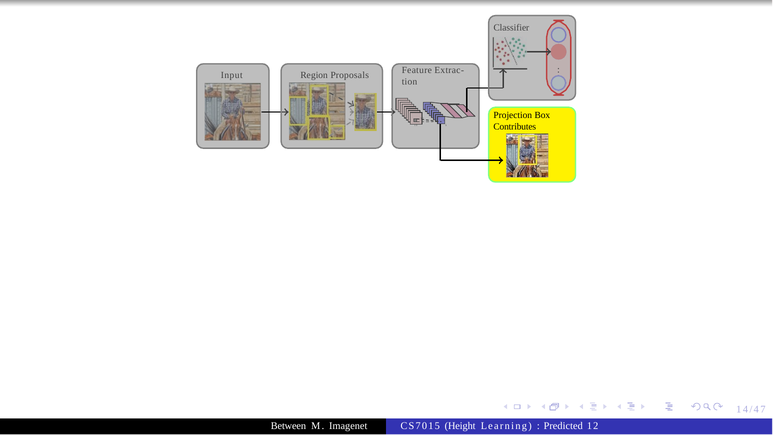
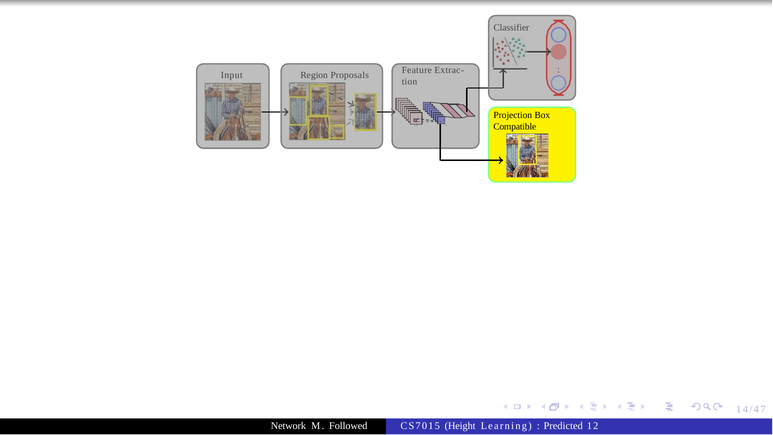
Contributes: Contributes -> Compatible (515, 127)
Between: Between -> Network (288, 426)
Imagenet: Imagenet -> Followed (348, 426)
